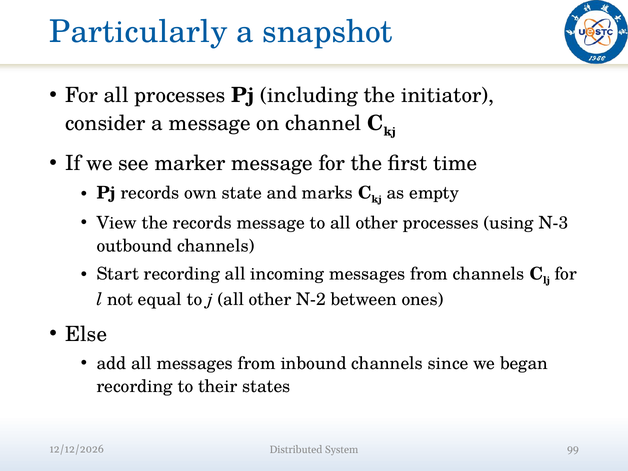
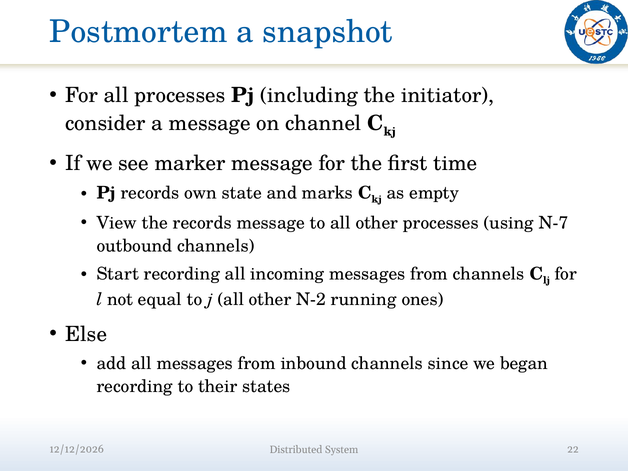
Particularly: Particularly -> Postmortem (138, 32)
N-3: N-3 -> N-7 (554, 223)
between: between -> running (364, 300)
99: 99 -> 22 (573, 449)
